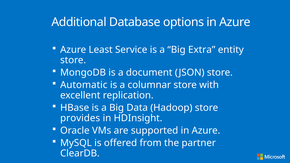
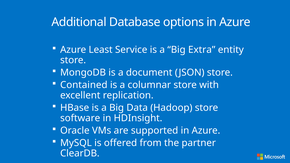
Automatic: Automatic -> Contained (84, 85)
provides: provides -> software (80, 118)
